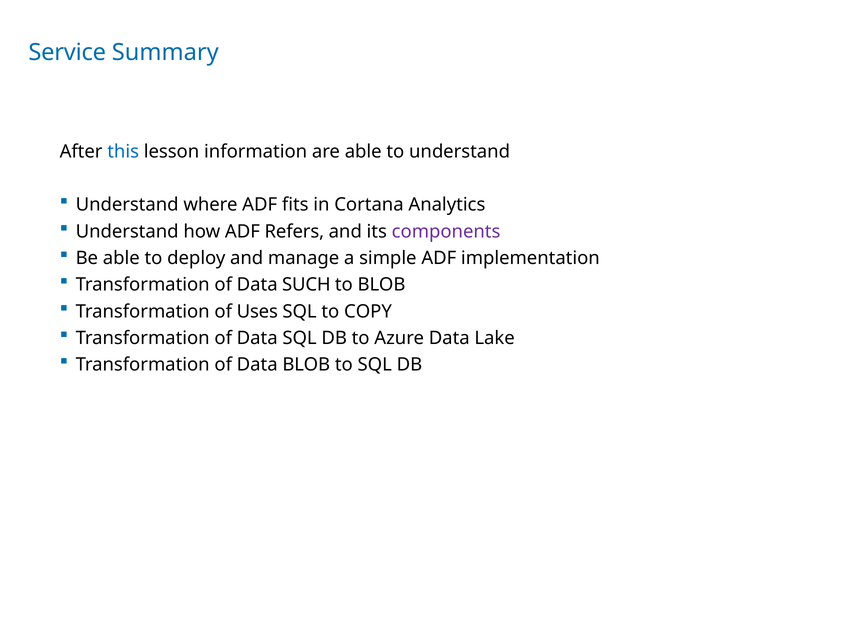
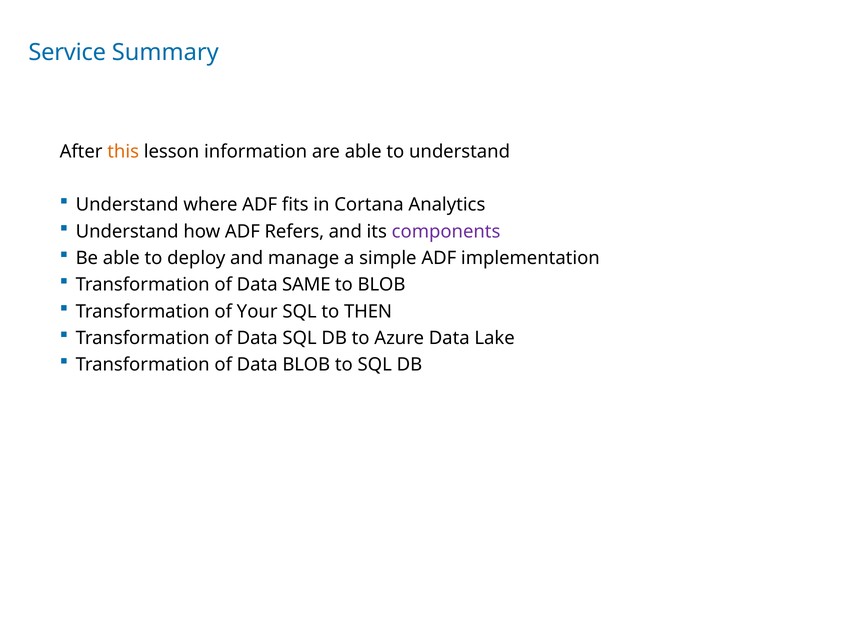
this colour: blue -> orange (123, 152)
SUCH: SUCH -> SAME (306, 285)
Uses: Uses -> Your (257, 312)
COPY: COPY -> THEN (368, 312)
